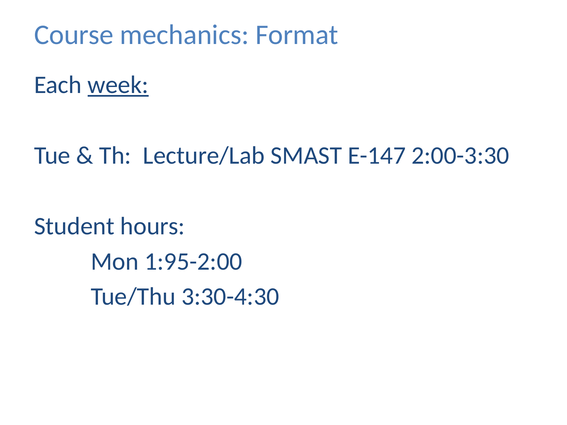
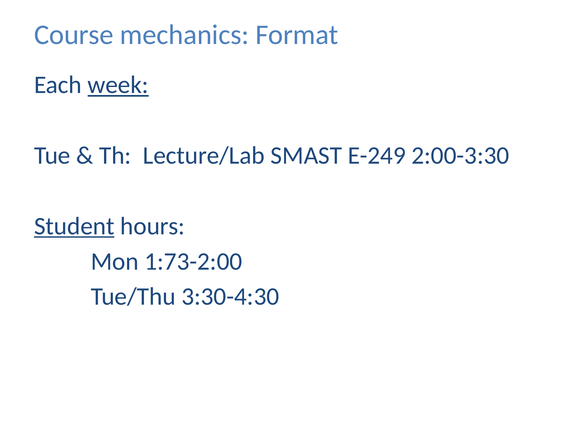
E-147: E-147 -> E-249 (377, 156)
Student underline: none -> present (74, 226)
1:95-2:00: 1:95-2:00 -> 1:73-2:00 (193, 262)
